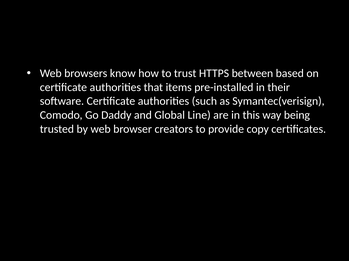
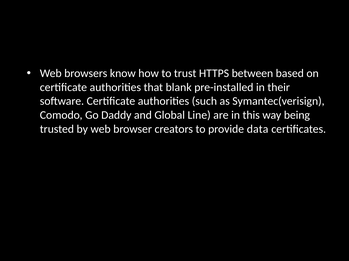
items: items -> blank (179, 87)
copy: copy -> data (258, 129)
